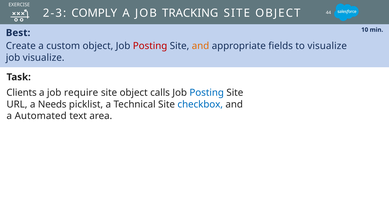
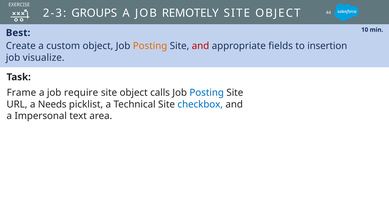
COMPLY: COMPLY -> GROUPS (94, 13)
TRACKING: TRACKING -> REMOTELY (190, 13)
Posting colour: red -> orange (150, 46)
and colour: orange -> red (200, 46)
to visualize: visualize -> insertion (327, 46)
Clients: Clients -> Frame (21, 93)
Automated: Automated -> Impersonal (41, 116)
